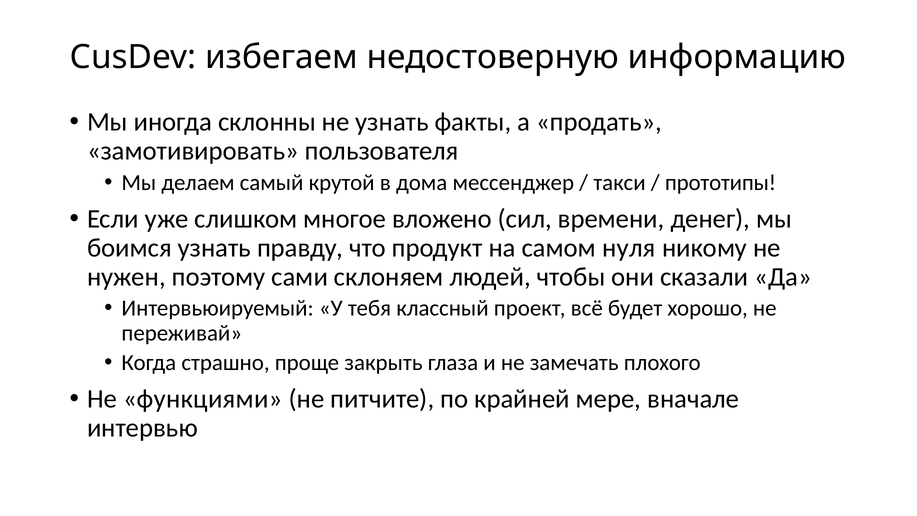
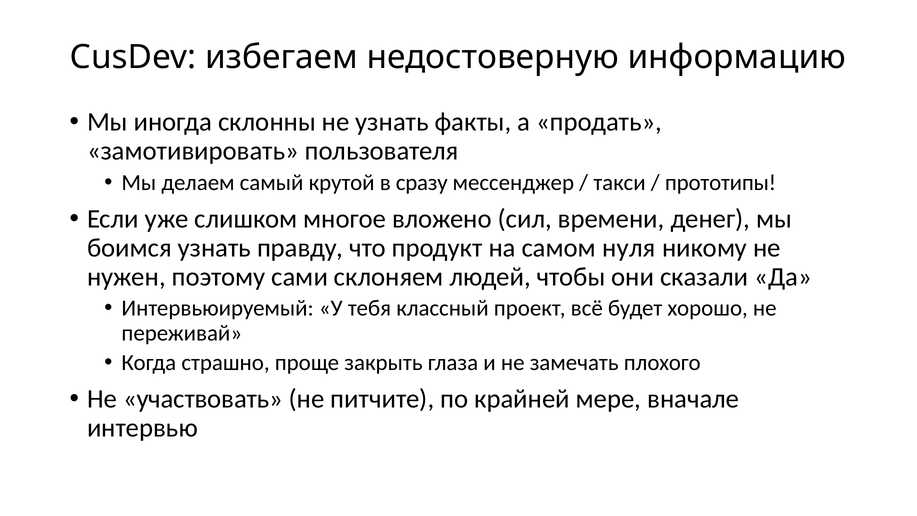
дома: дома -> сразу (422, 182)
функциями: функциями -> участвовать (203, 399)
